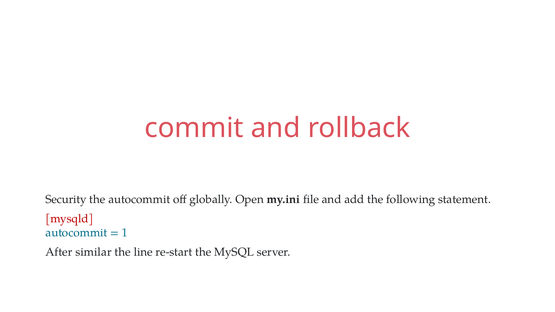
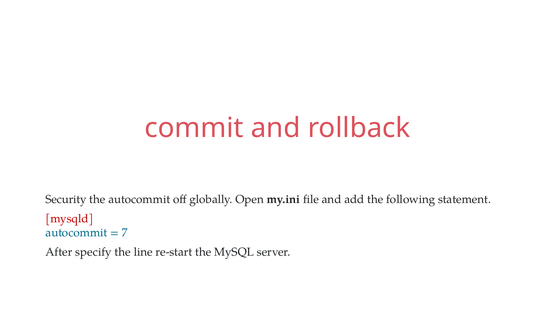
1: 1 -> 7 (125, 233)
similar: similar -> specify (94, 252)
